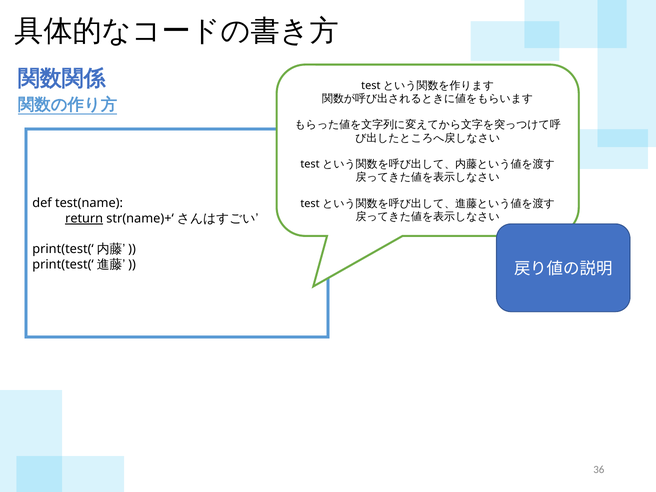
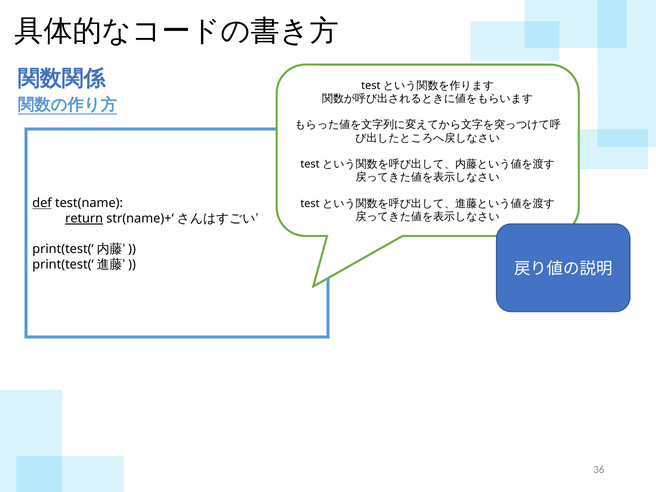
def underline: none -> present (42, 203)
